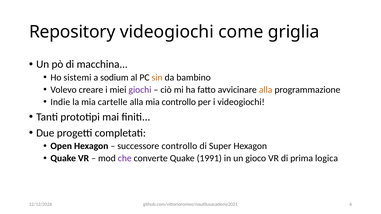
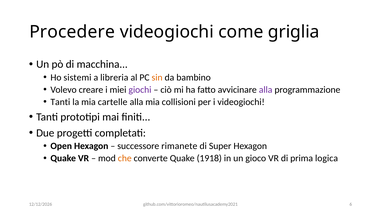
Repository: Repository -> Procedere (72, 32)
sodium: sodium -> libreria (114, 78)
alla colour: orange -> purple (266, 90)
Indie: Indie -> Tanti (60, 102)
mia controllo: controllo -> collisioni (179, 102)
successore controllo: controllo -> rimanete (179, 146)
che colour: purple -> orange (125, 159)
1991: 1991 -> 1918 (209, 159)
